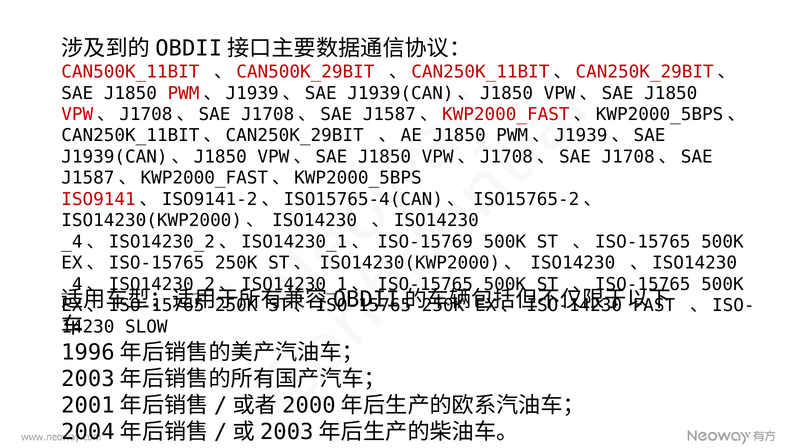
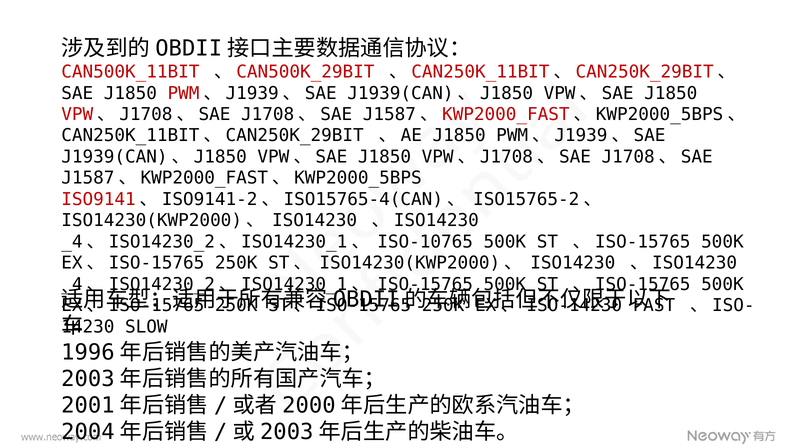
ISO-15769: ISO-15769 -> ISO-10765 (425, 242)
